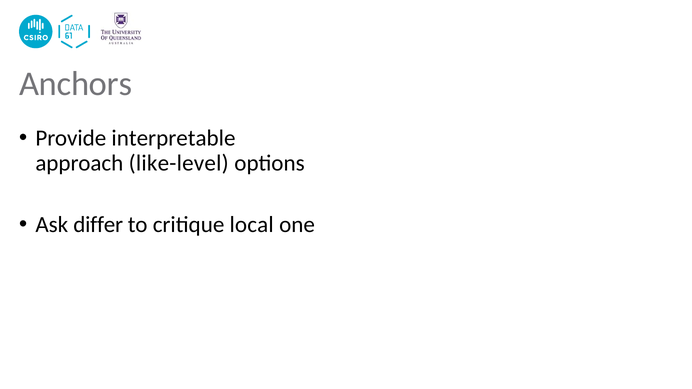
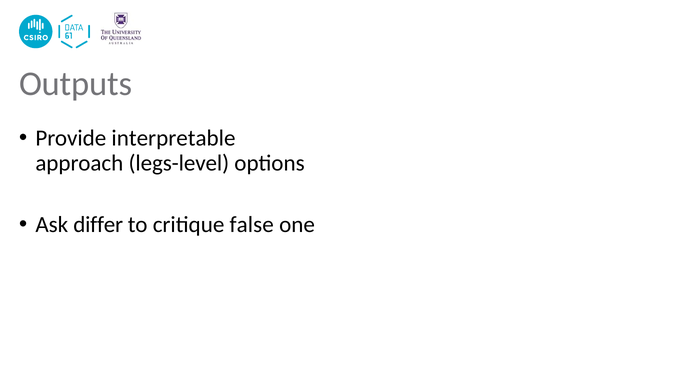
Anchors: Anchors -> Outputs (76, 84)
like-level: like-level -> legs-level (179, 163)
local: local -> false (252, 225)
